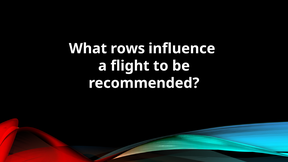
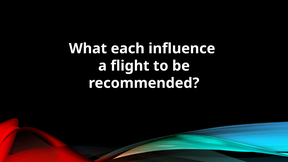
rows: rows -> each (128, 49)
